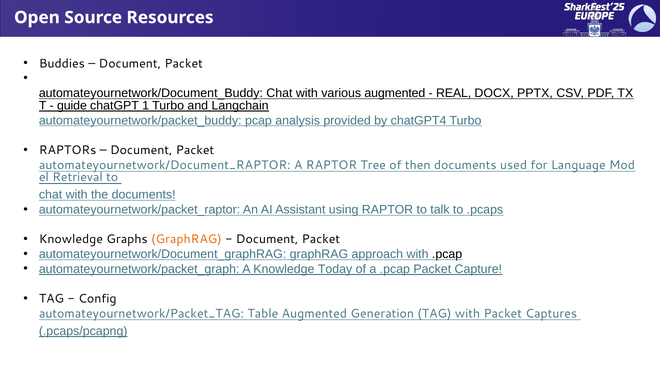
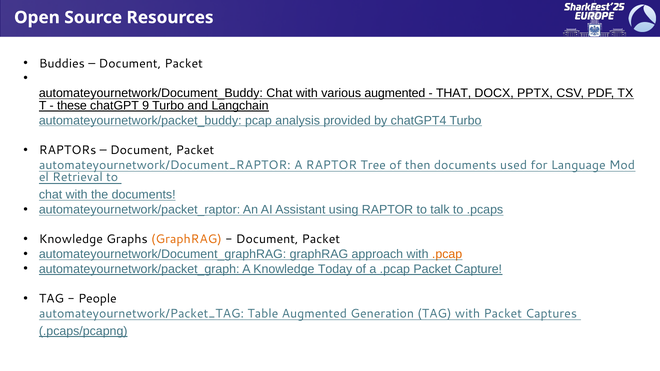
REAL: REAL -> THAT (454, 93)
guide: guide -> these (72, 106)
1: 1 -> 9 (146, 106)
.pcap colour: black -> orange (447, 254)
Config: Config -> People (97, 299)
